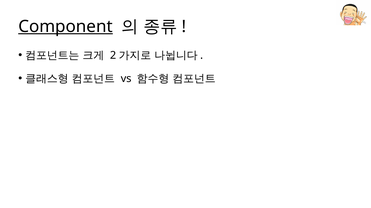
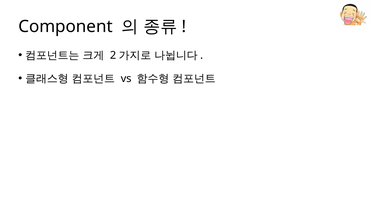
Component underline: present -> none (66, 27)
